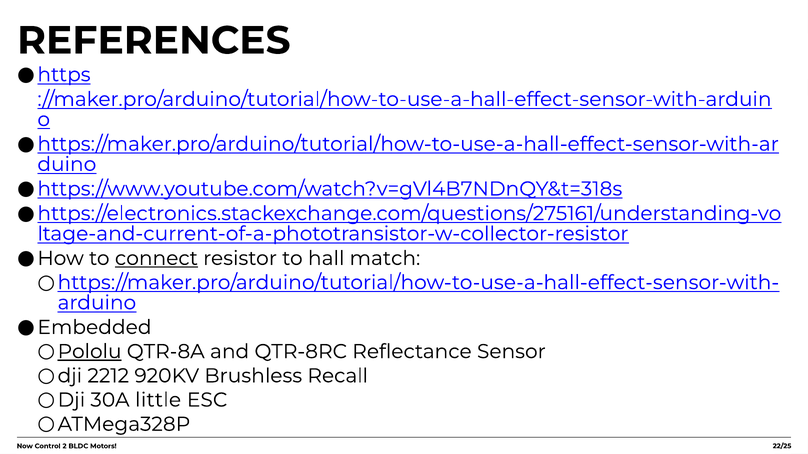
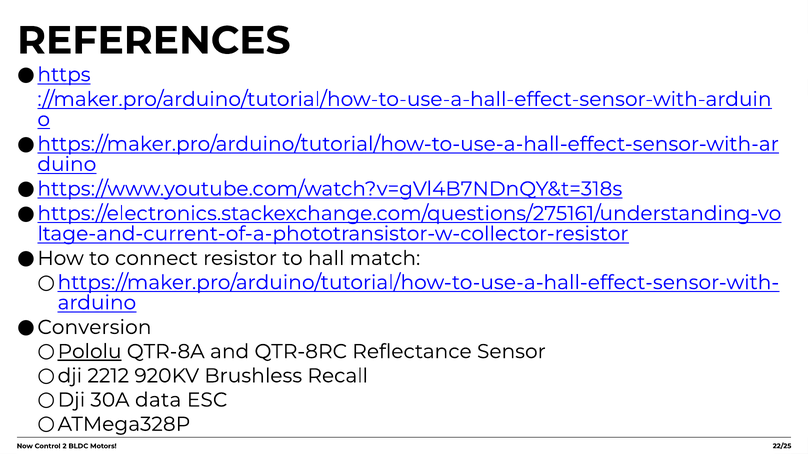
connect underline: present -> none (156, 259)
Embedded: Embedded -> Conversion (94, 328)
little: little -> data (158, 400)
